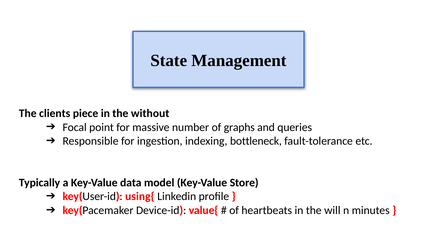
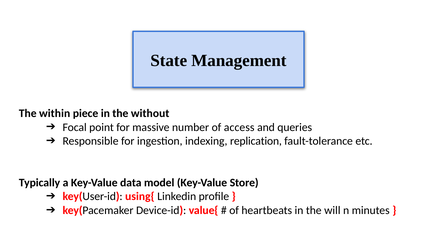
clients: clients -> within (55, 113)
graphs: graphs -> access (239, 127)
bottleneck: bottleneck -> replication (256, 141)
